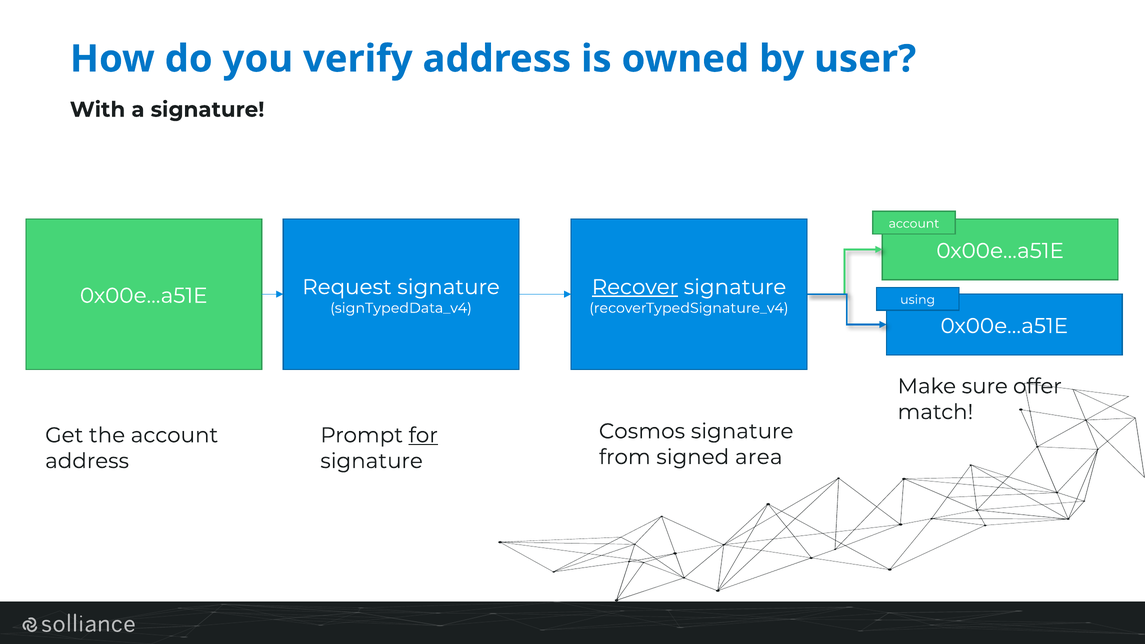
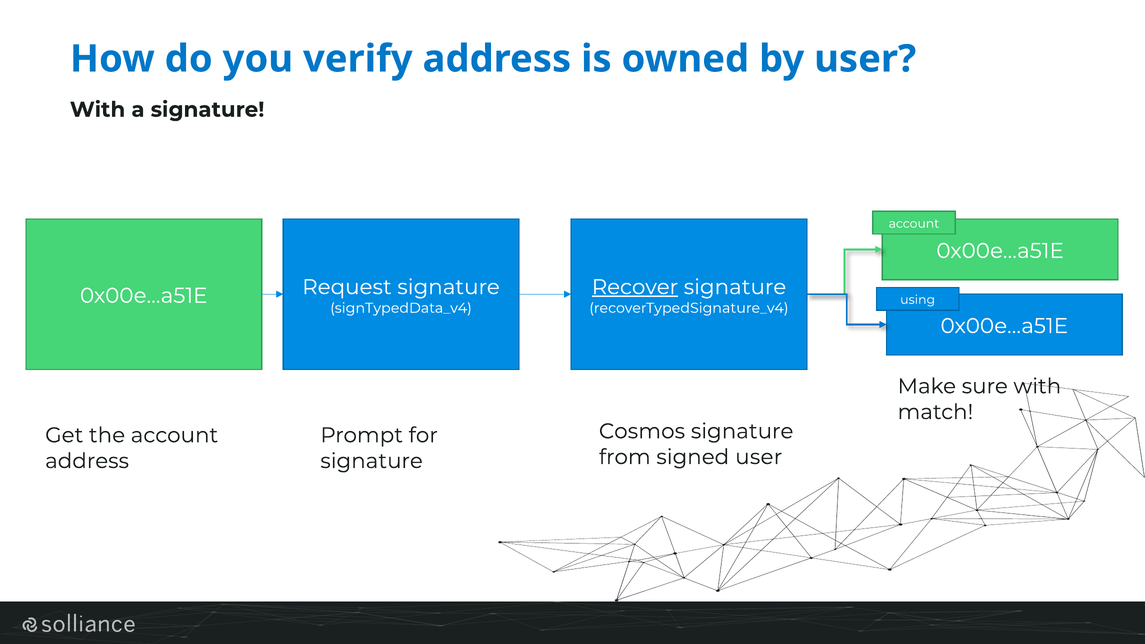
sure offer: offer -> with (1037, 386)
for underline: present -> none (423, 435)
signed area: area -> user (759, 457)
